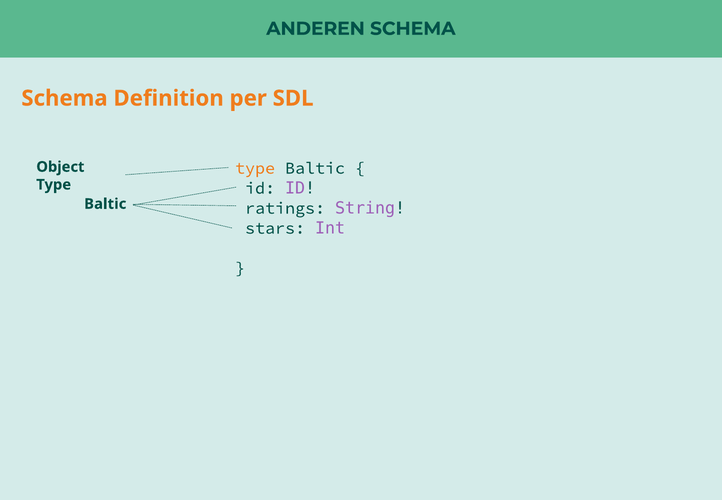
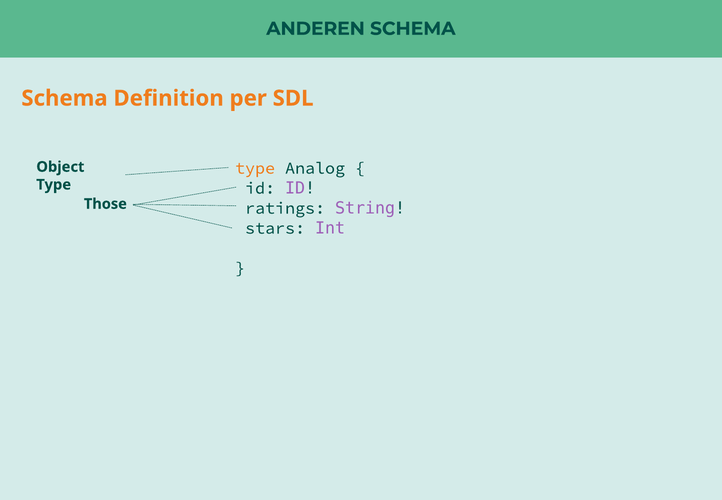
Baltic: Baltic -> Analog (315, 168)
Baltic: Baltic -> Those (105, 204)
